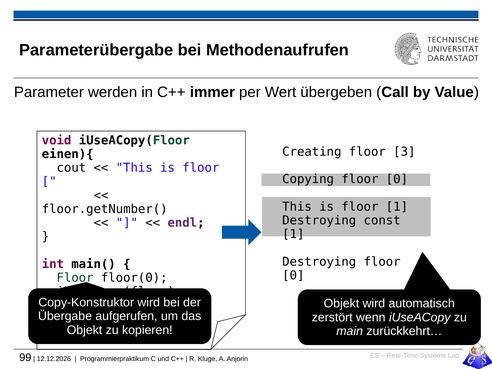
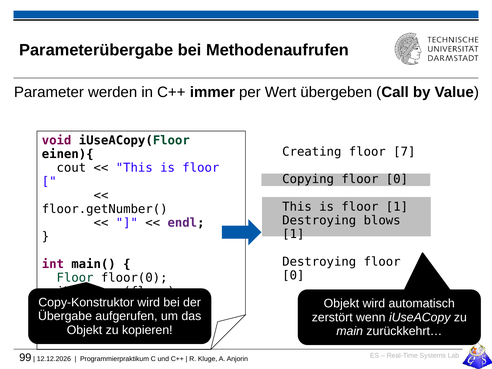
3: 3 -> 7 (404, 152)
const: const -> blows (382, 220)
